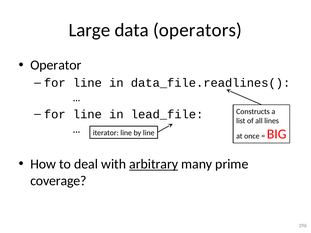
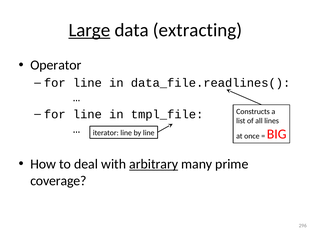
Large underline: none -> present (89, 30)
operators: operators -> extracting (198, 30)
lead_file: lead_file -> tmpl_file (167, 114)
